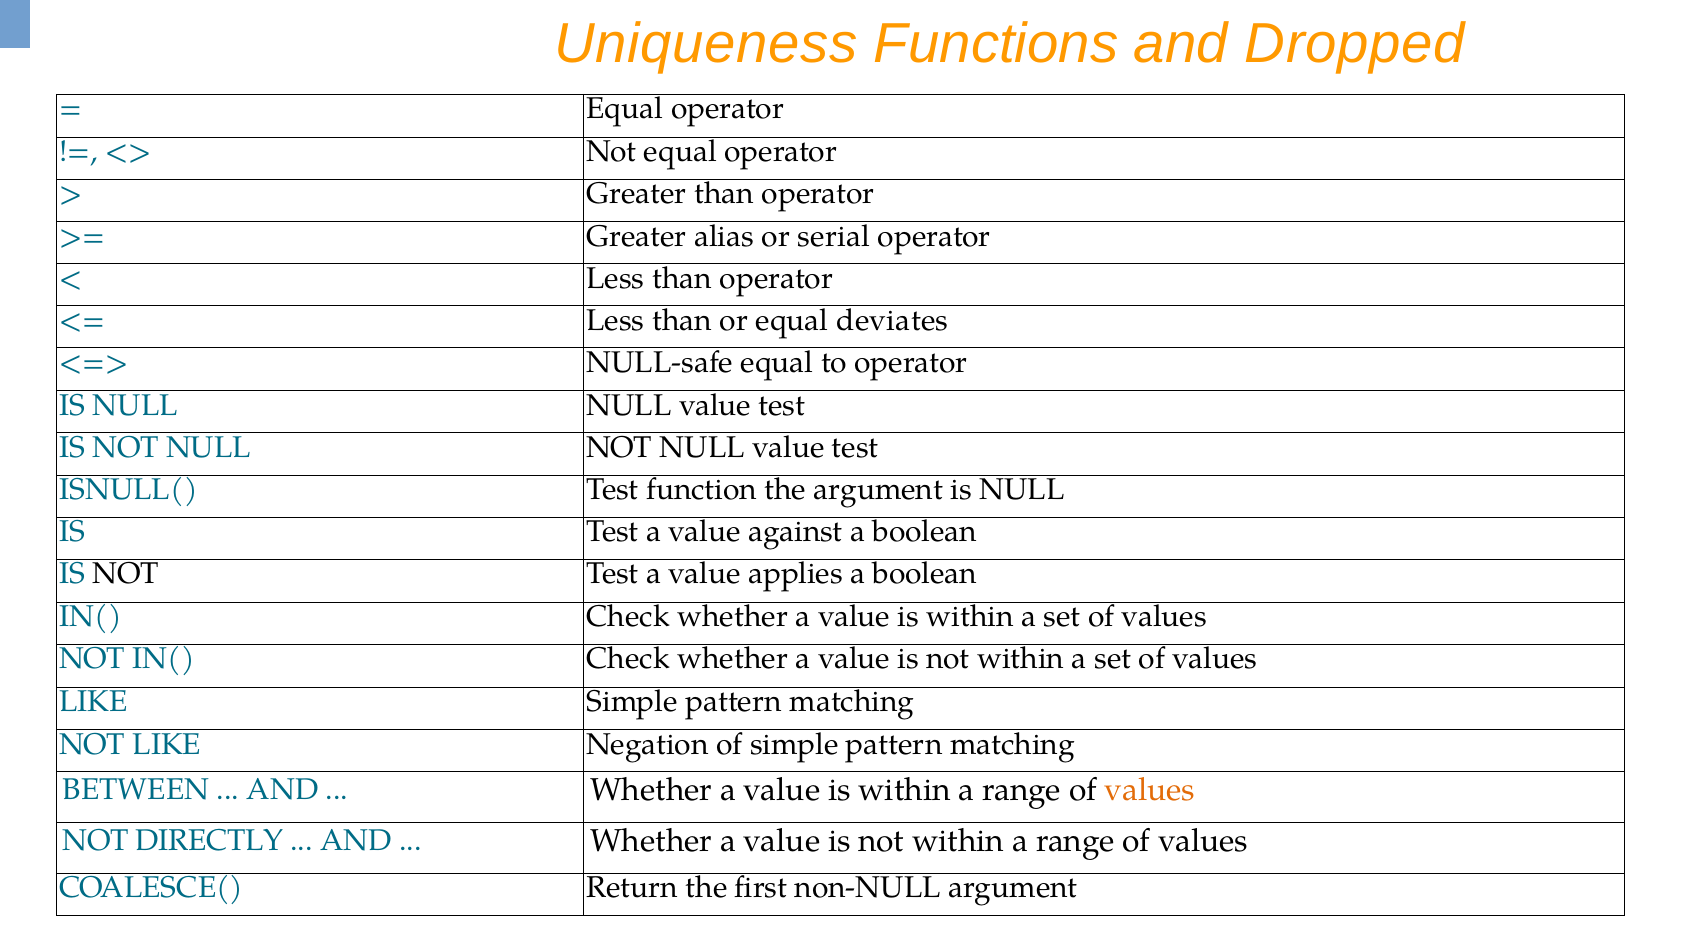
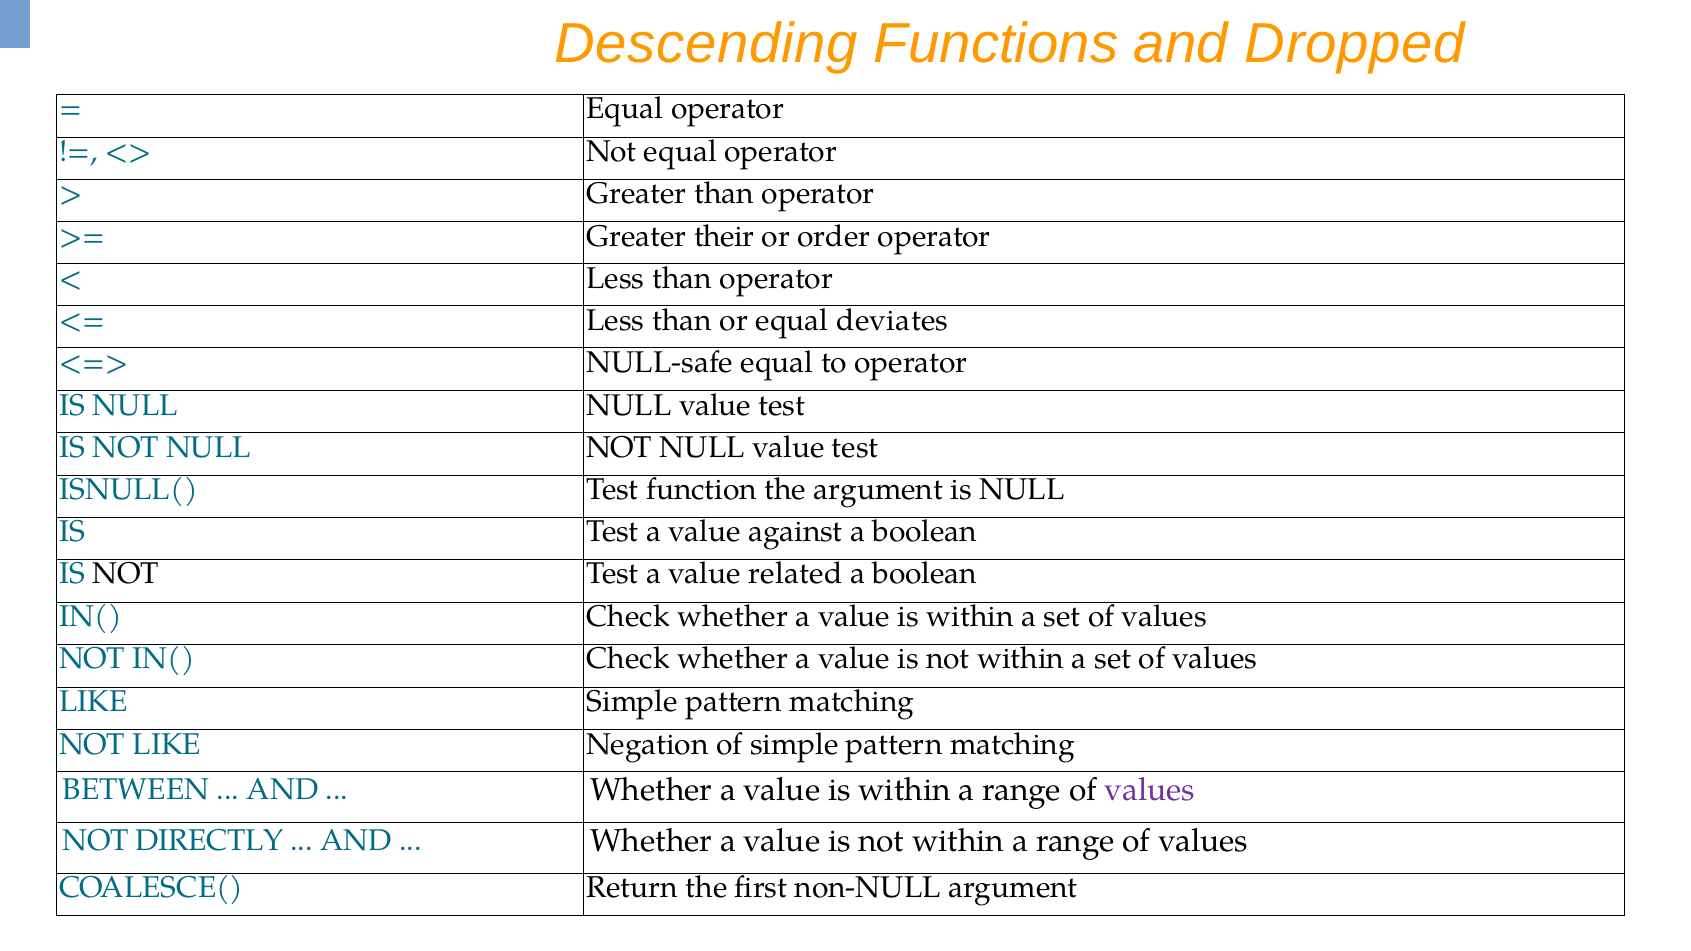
Uniqueness: Uniqueness -> Descending (706, 44)
alias: alias -> their (724, 236)
serial: serial -> order (834, 236)
applies: applies -> related (795, 574)
values colour: orange -> purple (1150, 790)
